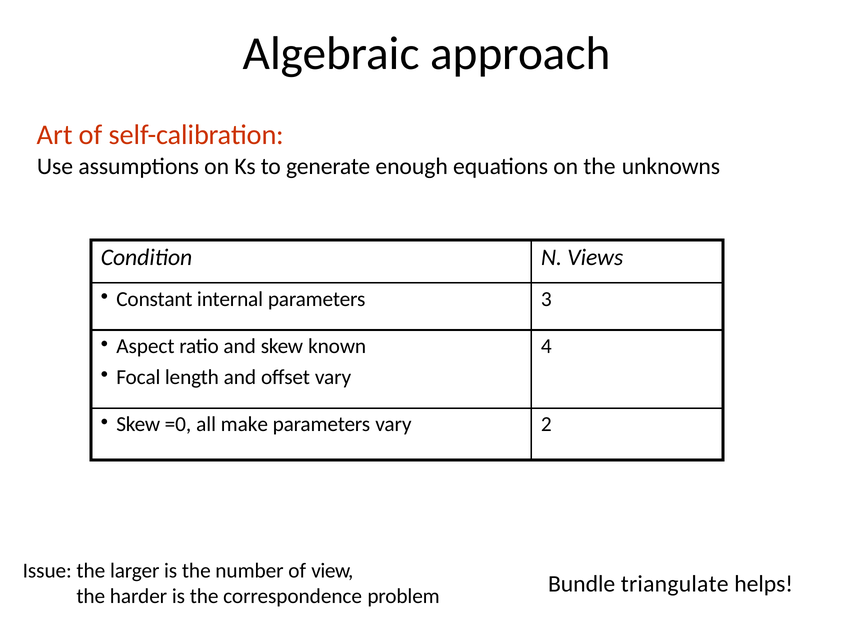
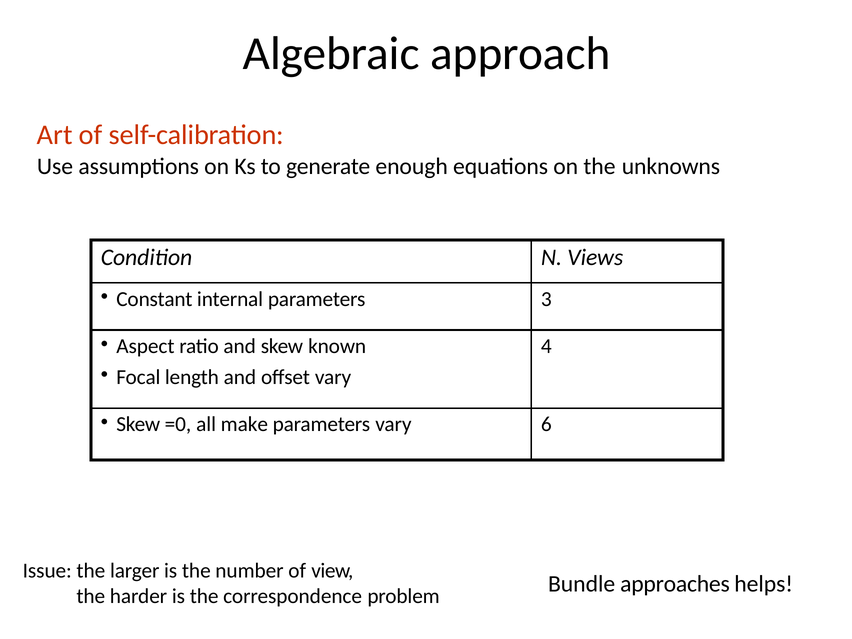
2: 2 -> 6 (546, 424)
triangulate: triangulate -> approaches (675, 584)
